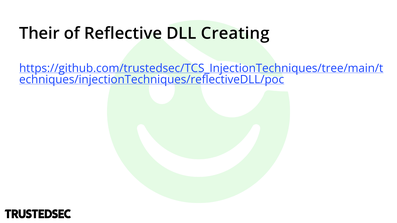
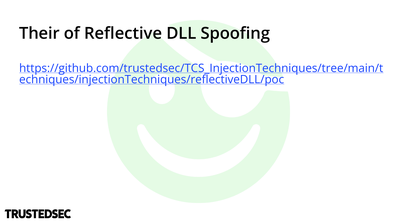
Creating: Creating -> Spoofing (235, 33)
